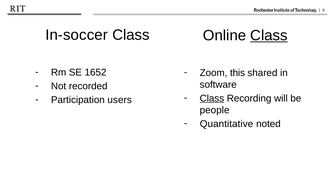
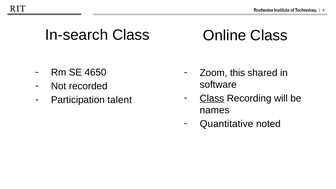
In-soccer: In-soccer -> In-search (77, 35)
Class underline: present -> none (269, 35)
1652: 1652 -> 4650 (96, 72)
users: users -> talent (120, 100)
people: people -> names (215, 110)
